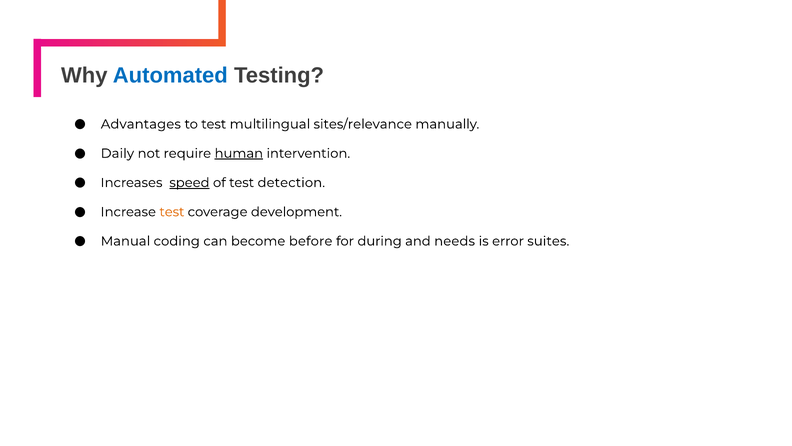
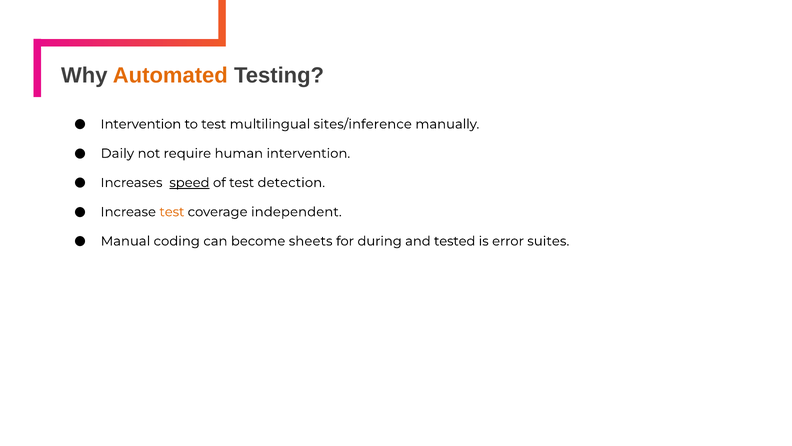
Automated colour: blue -> orange (170, 75)
Advantages: Advantages -> Intervention (141, 124)
sites/relevance: sites/relevance -> sites/inference (363, 124)
human underline: present -> none (239, 153)
development: development -> independent (296, 212)
before: before -> sheets (311, 241)
needs: needs -> tested (455, 241)
